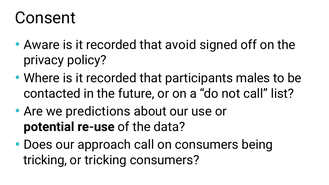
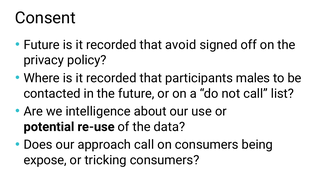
Aware: Aware -> Future (42, 45)
predictions: predictions -> intelligence (98, 111)
tricking: tricking -> expose (45, 160)
